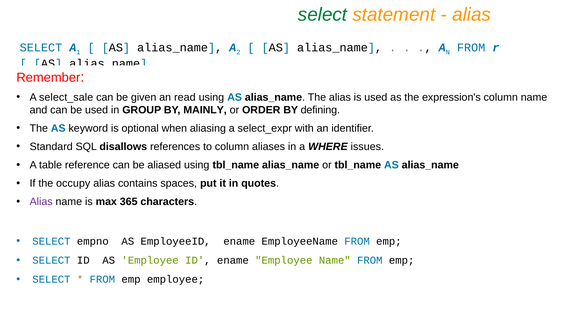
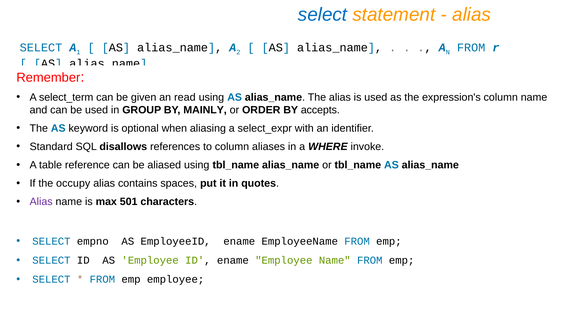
select colour: green -> blue (323, 15)
select_sale: select_sale -> select_term (66, 97)
defining: defining -> accepts (320, 110)
issues: issues -> invoke (367, 147)
365: 365 -> 501 (129, 202)
